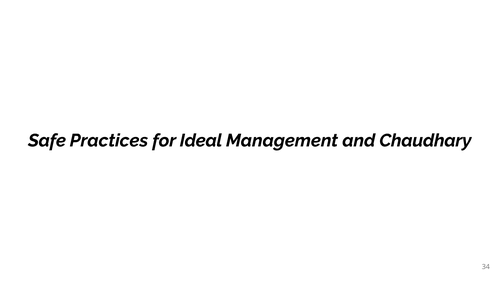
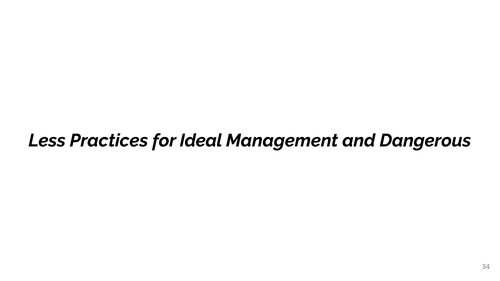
Safe: Safe -> Less (47, 141)
Chaudhary: Chaudhary -> Dangerous (425, 141)
